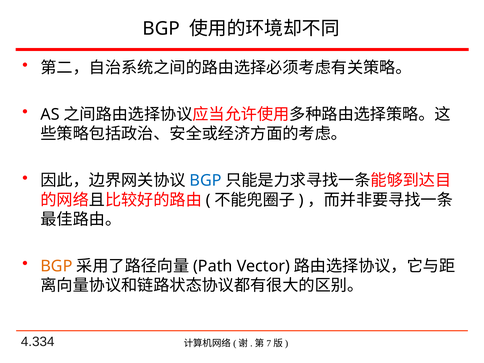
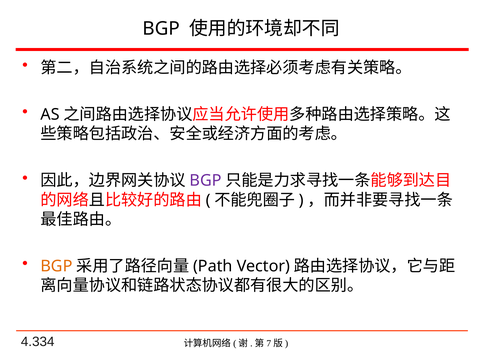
BGP colour: blue -> purple (206, 181)
